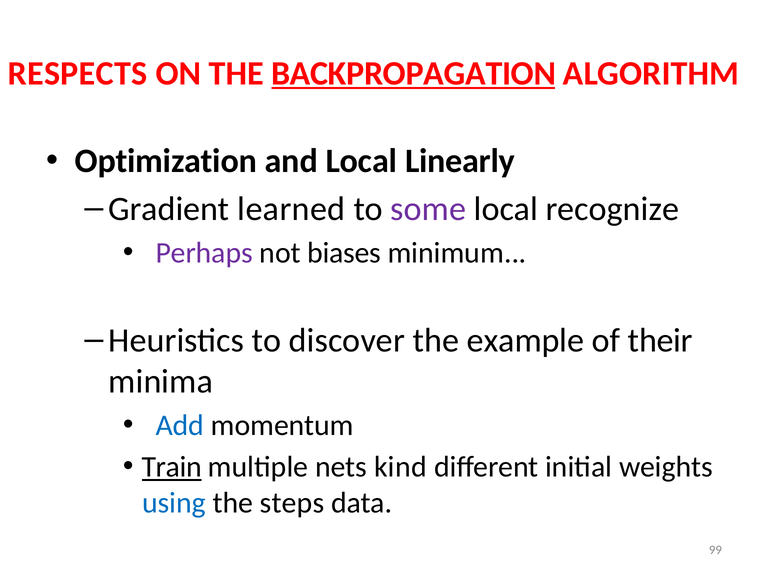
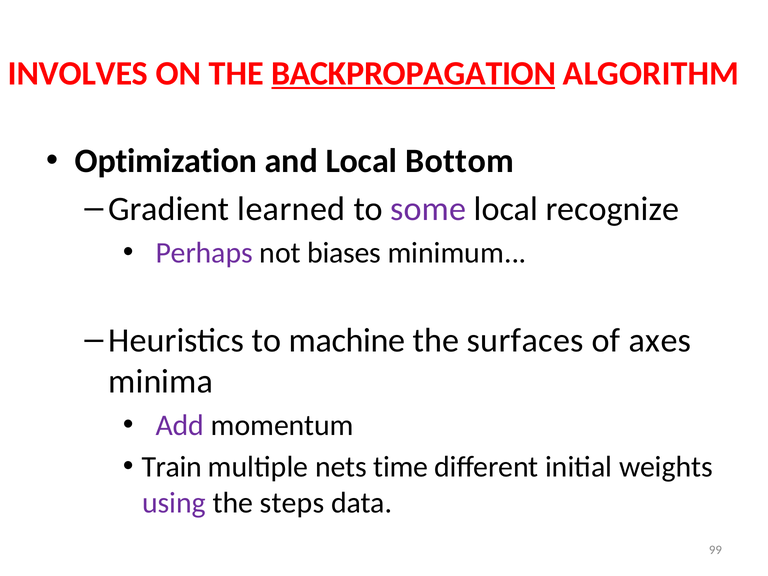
RESPECTS: RESPECTS -> INVOLVES (78, 73)
Linearly: Linearly -> Bottom (460, 161)
discover: discover -> machine (347, 340)
example: example -> surfaces (525, 340)
their: their -> axes (660, 340)
Add colour: blue -> purple (180, 425)
Train underline: present -> none (172, 467)
kind: kind -> time (401, 467)
using colour: blue -> purple (174, 503)
